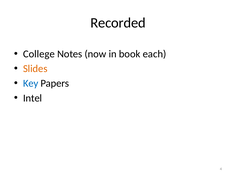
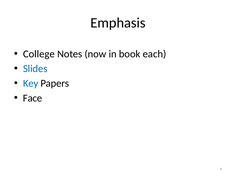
Recorded: Recorded -> Emphasis (118, 23)
Slides colour: orange -> blue (35, 69)
Intel: Intel -> Face (33, 98)
